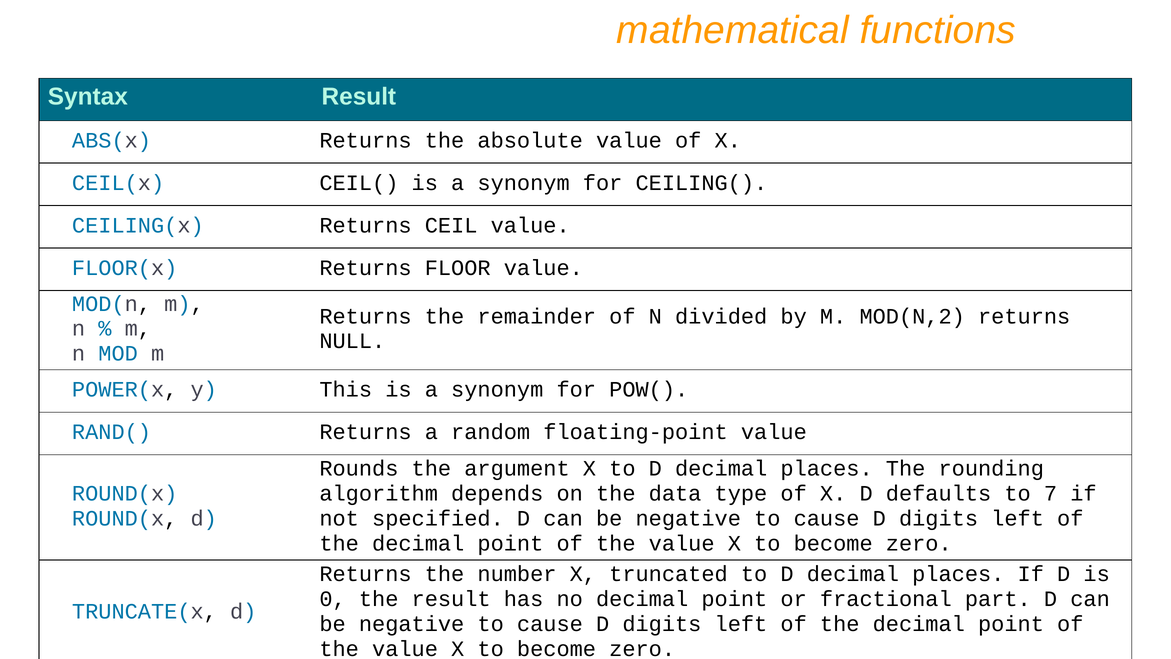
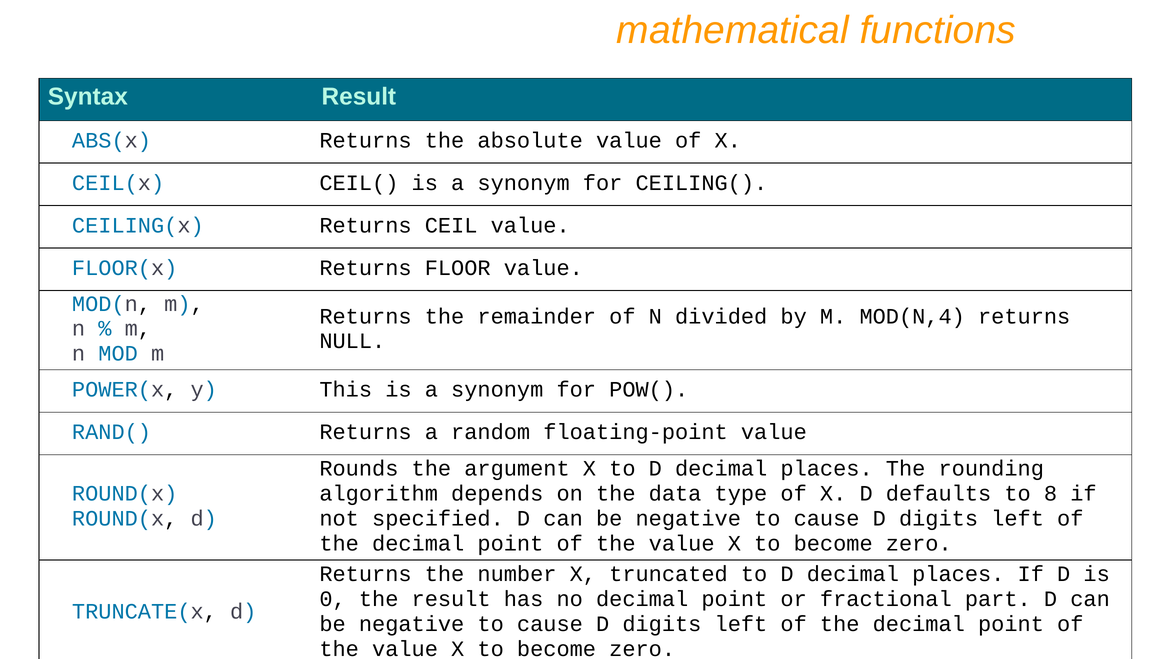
MOD(N,2: MOD(N,2 -> MOD(N,4 (912, 316)
7: 7 -> 8 (1051, 493)
